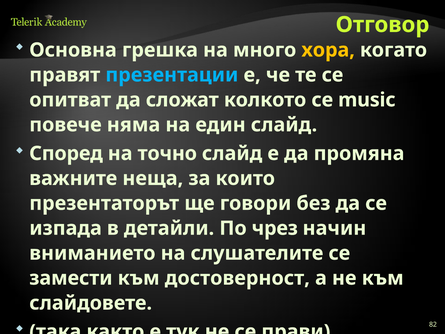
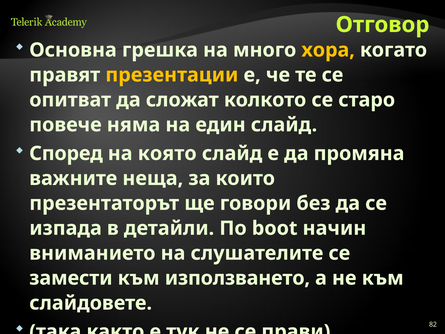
презентации colour: light blue -> yellow (172, 75)
music: music -> старо (367, 100)
точно: точно -> която (167, 153)
чрез: чрез -> boot (275, 228)
достоверност: достоверност -> използването (237, 278)
